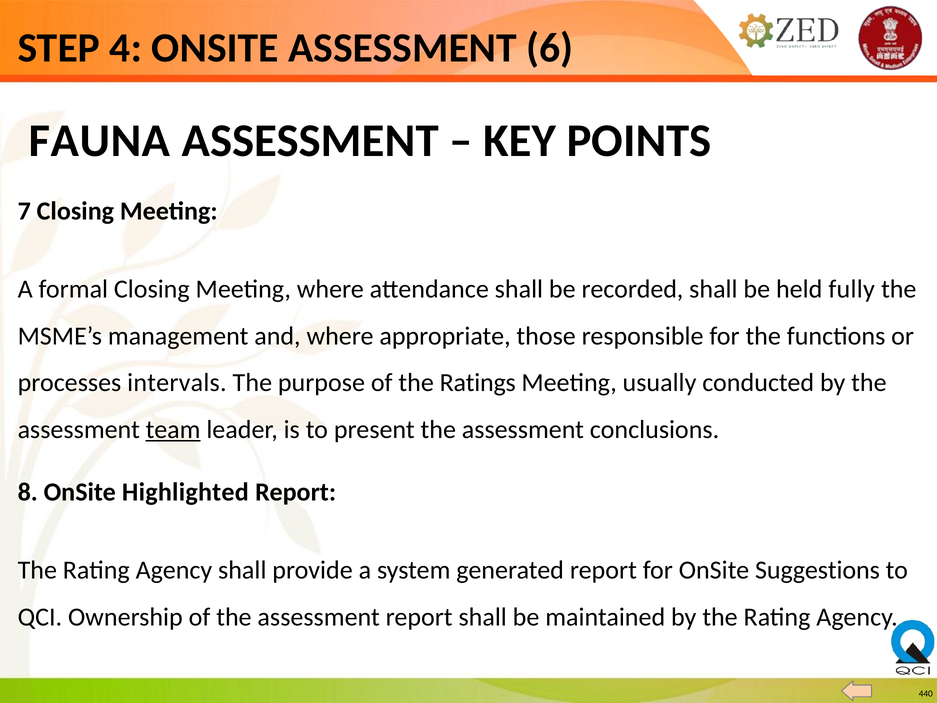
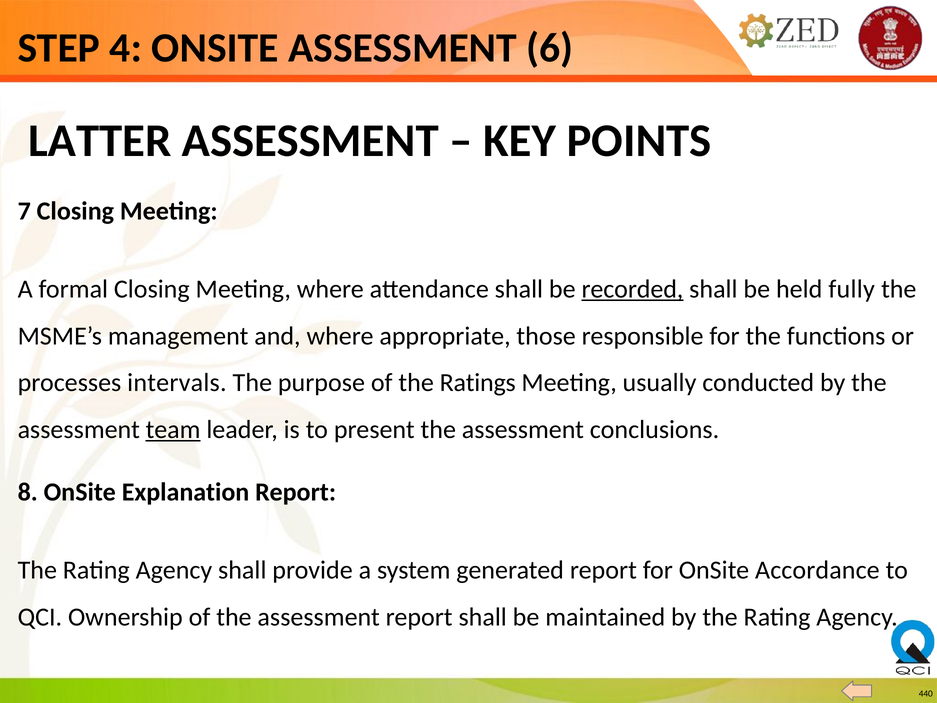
FAUNA: FAUNA -> LATTER (100, 141)
recorded underline: none -> present (632, 289)
Highlighted: Highlighted -> Explanation (186, 492)
Suggestions: Suggestions -> Accordance (817, 570)
